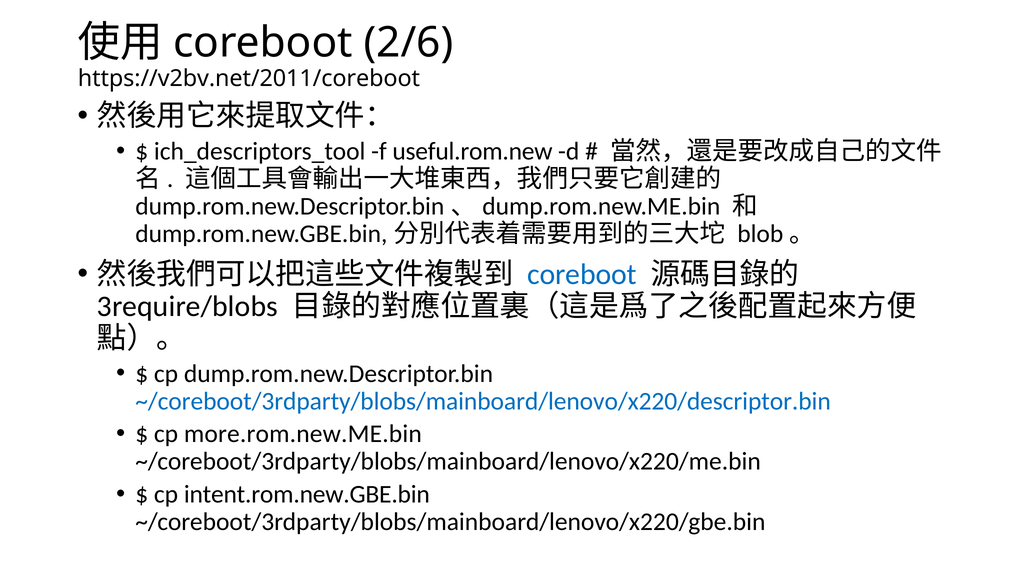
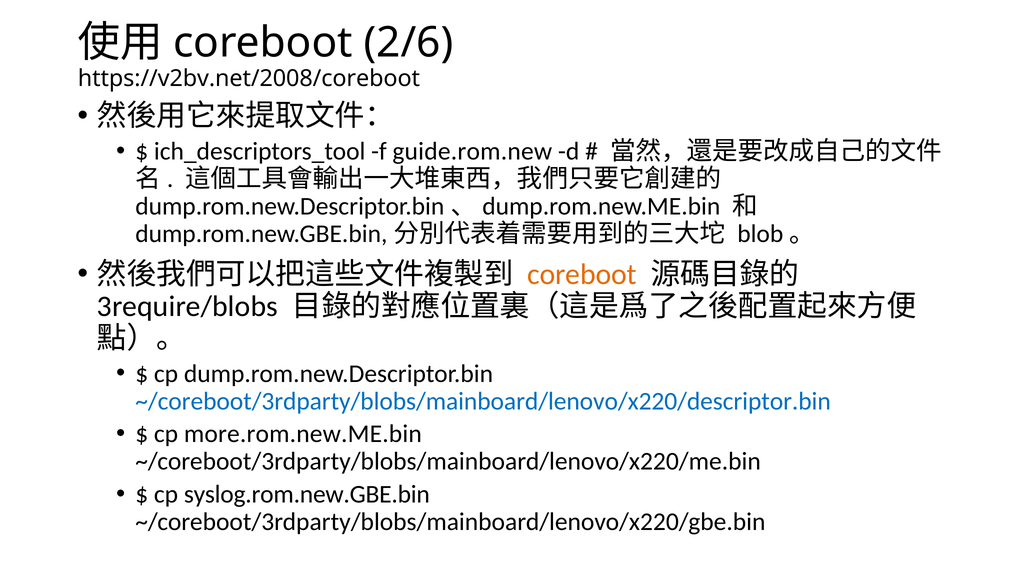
https://v2bv.net/2011/coreboot: https://v2bv.net/2011/coreboot -> https://v2bv.net/2008/coreboot (249, 78)
useful.rom.new: useful.rom.new -> guide.rom.new (472, 151)
coreboot colour: blue -> orange (582, 274)
intent.rom.new.GBE.bin: intent.rom.new.GBE.bin -> syslog.rom.new.GBE.bin (307, 495)
